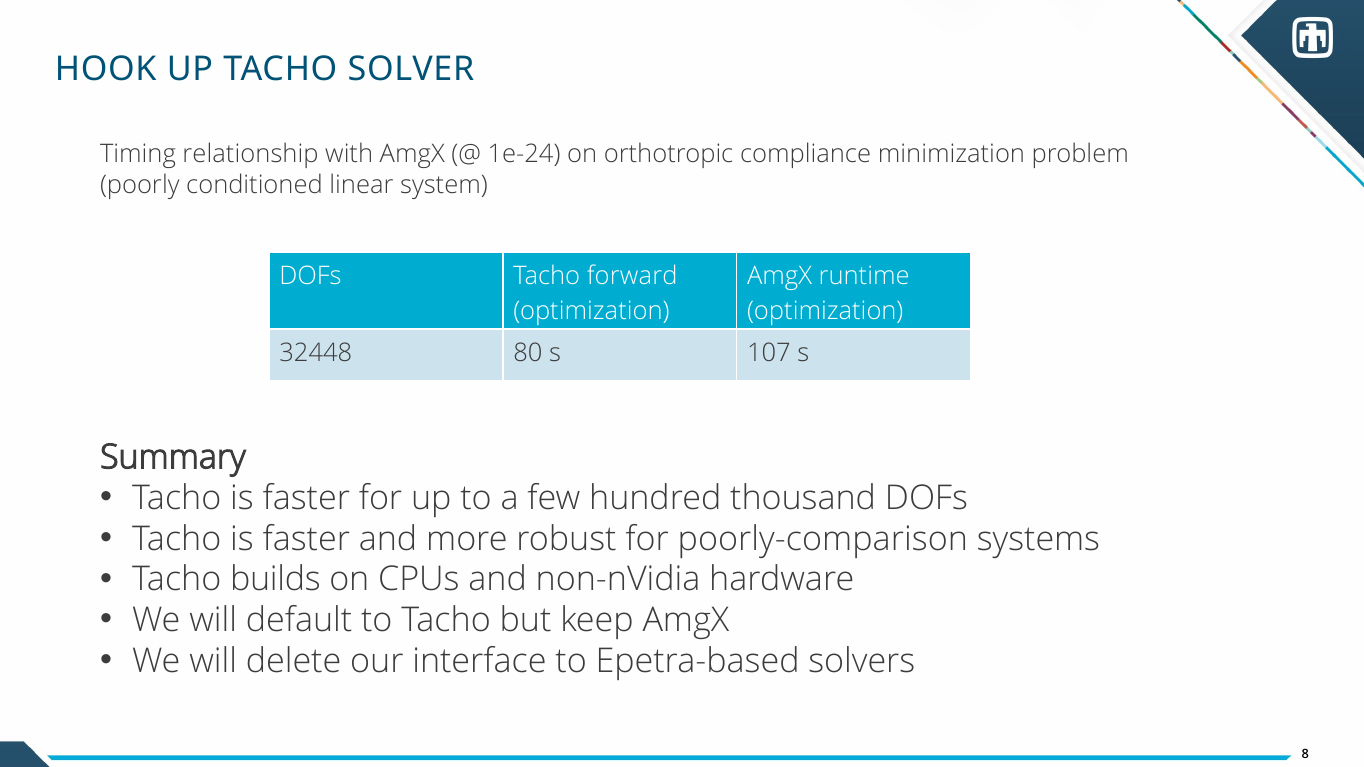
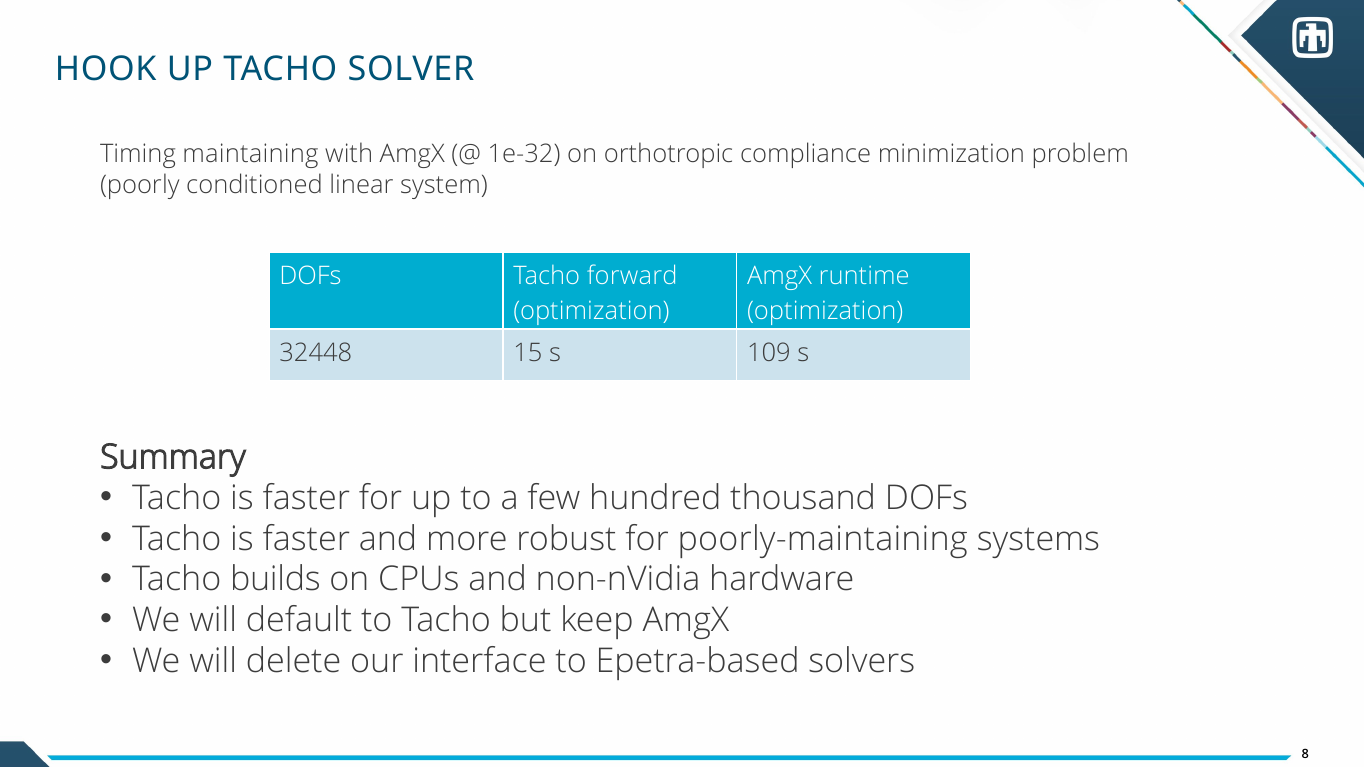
relationship: relationship -> maintaining (250, 154)
1e-24: 1e-24 -> 1e-32 (524, 154)
80: 80 -> 15 (528, 353)
107: 107 -> 109 (769, 353)
poorly-comparison: poorly-comparison -> poorly-maintaining (823, 539)
